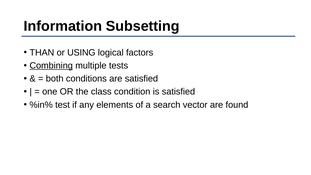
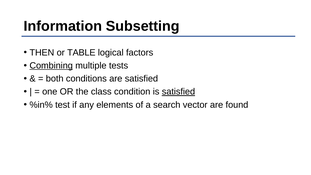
THAN: THAN -> THEN (42, 53)
USING: USING -> TABLE (81, 53)
satisfied underline: none -> present (178, 92)
